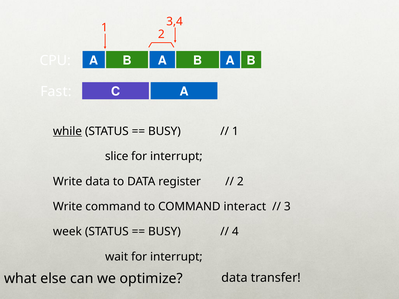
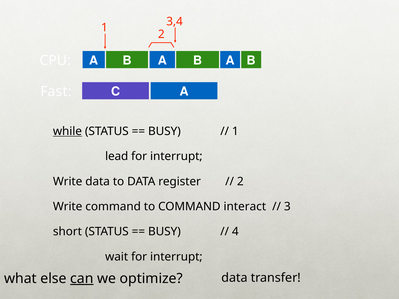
slice: slice -> lead (117, 156)
week: week -> short (67, 232)
can underline: none -> present (82, 279)
